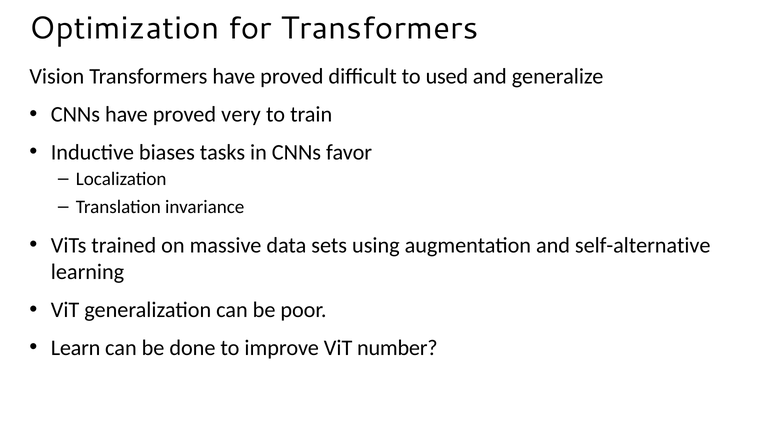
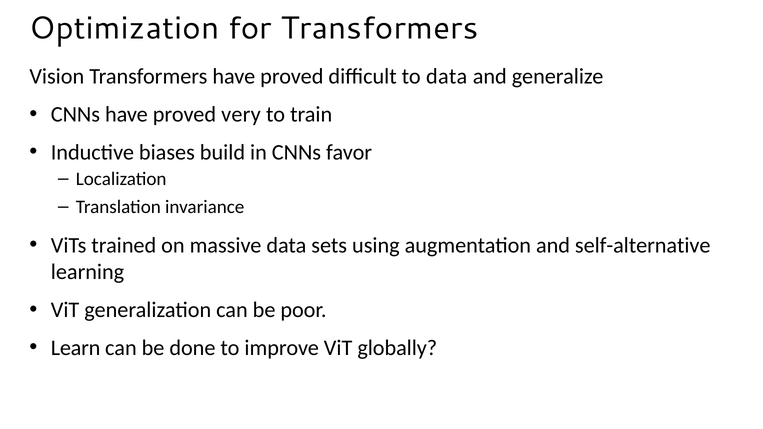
to used: used -> data (447, 77)
tasks: tasks -> build (222, 152)
number: number -> globally (397, 348)
